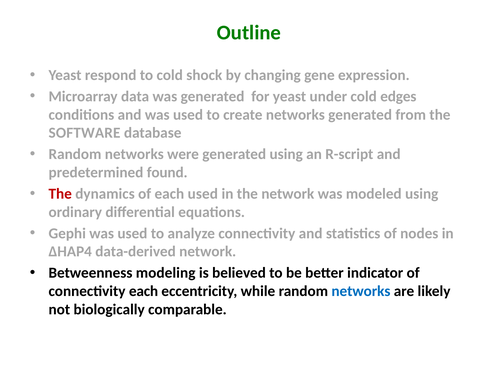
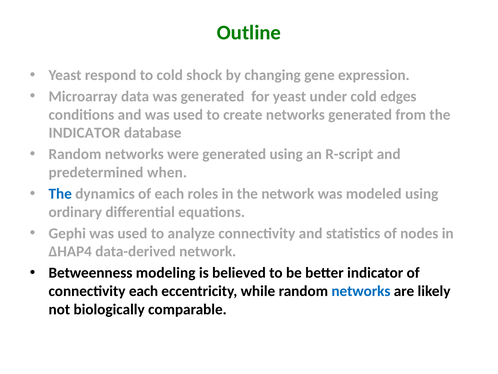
SOFTWARE: SOFTWARE -> INDICATOR (85, 133)
found: found -> when (167, 172)
The colour: red -> blue (60, 194)
each used: used -> roles (203, 194)
